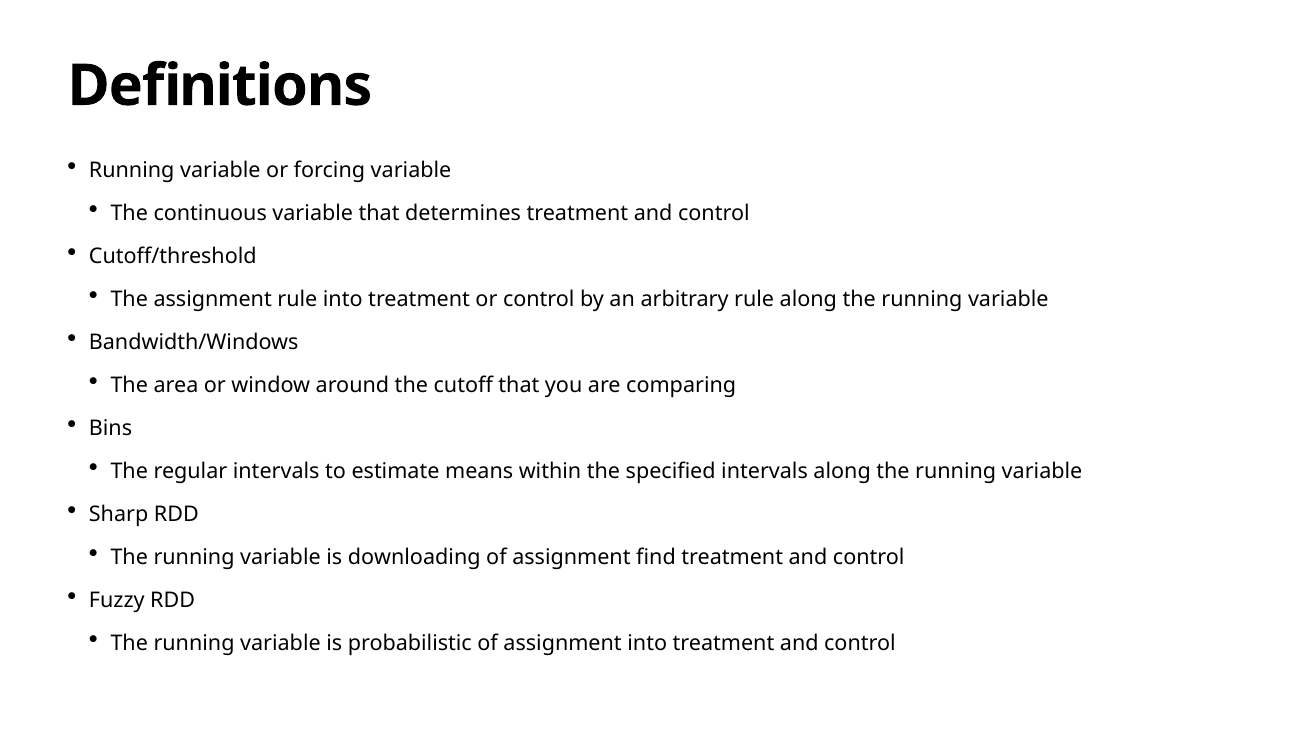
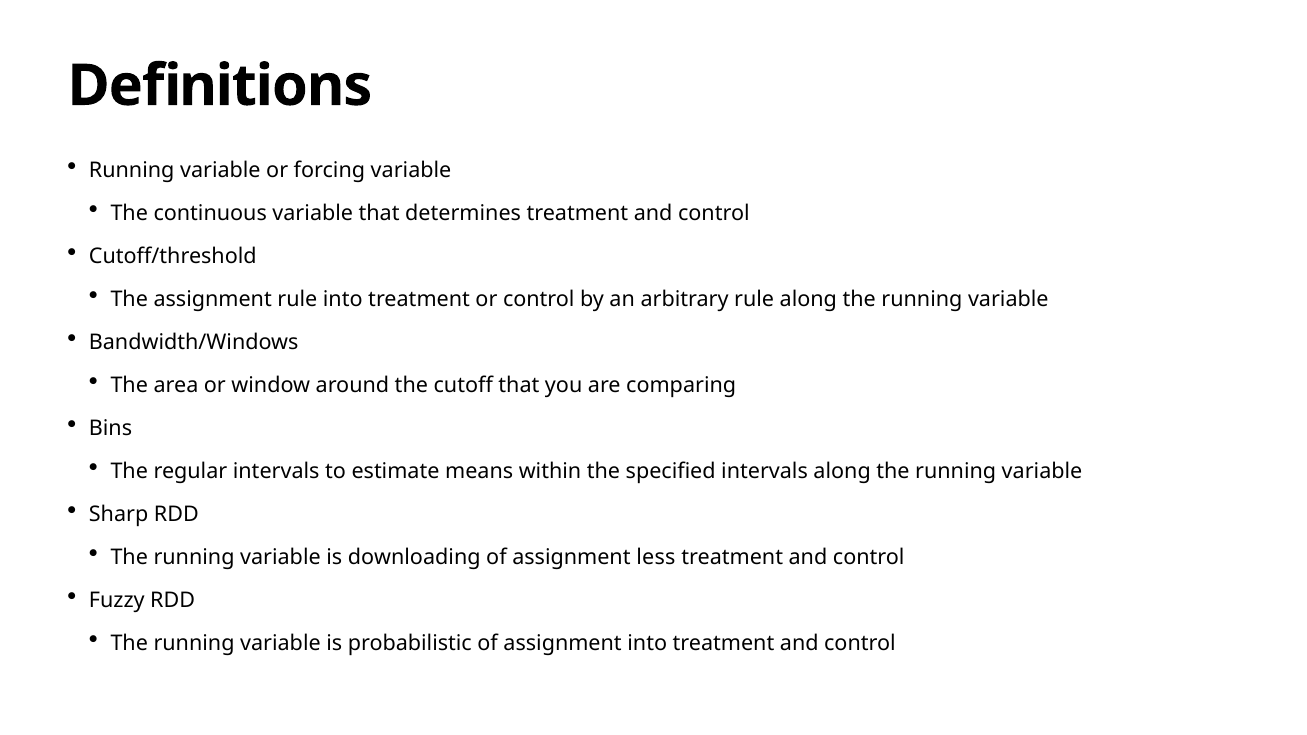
find: find -> less (656, 558)
